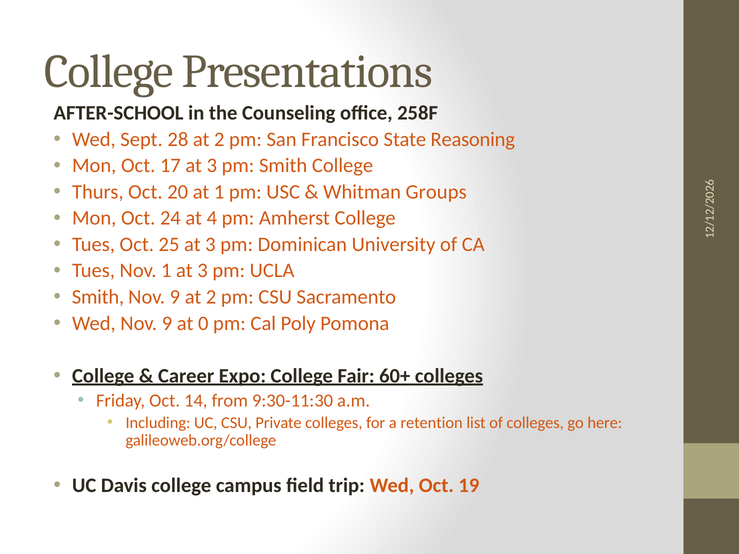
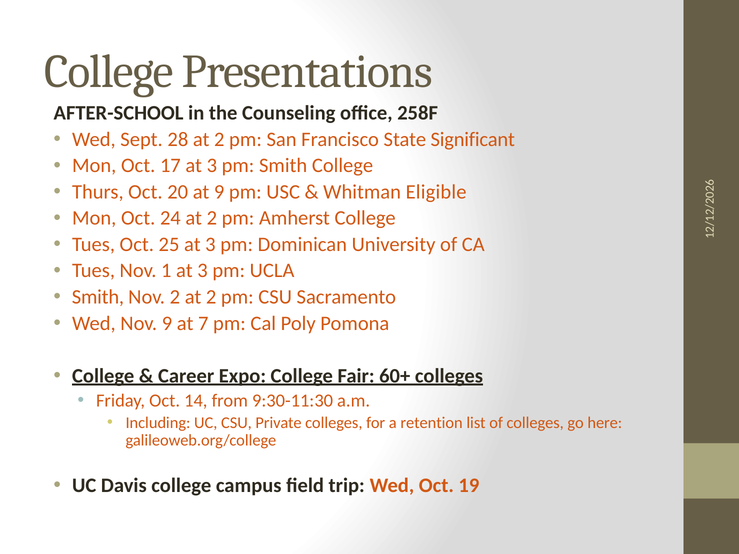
Reasoning: Reasoning -> Significant (473, 139)
at 1: 1 -> 9 (219, 192)
Groups: Groups -> Eligible (436, 192)
24 at 4: 4 -> 2 (212, 218)
9: 9 -> 2 (175, 297)
at 0: 0 -> 7 (203, 323)
